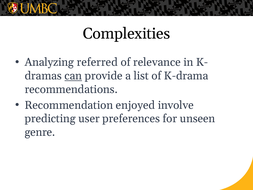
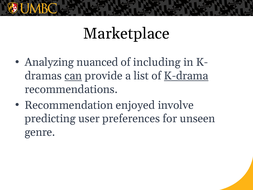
Complexities: Complexities -> Marketplace (126, 34)
referred: referred -> nuanced (97, 62)
relevance: relevance -> including (157, 62)
K-drama underline: none -> present (186, 76)
